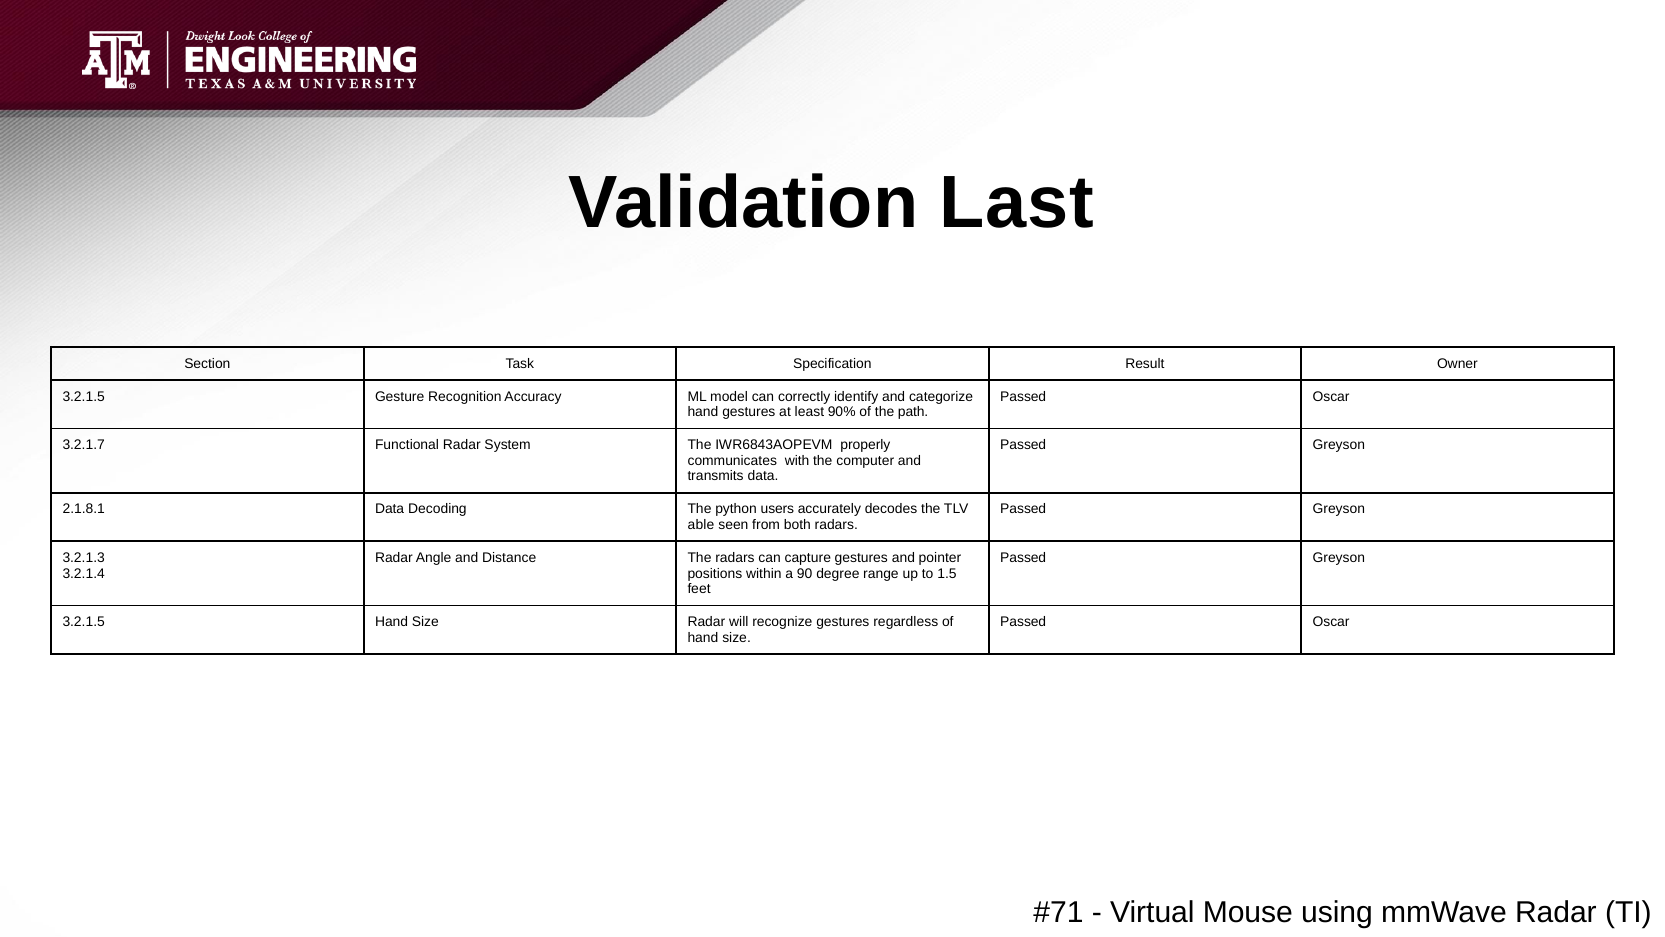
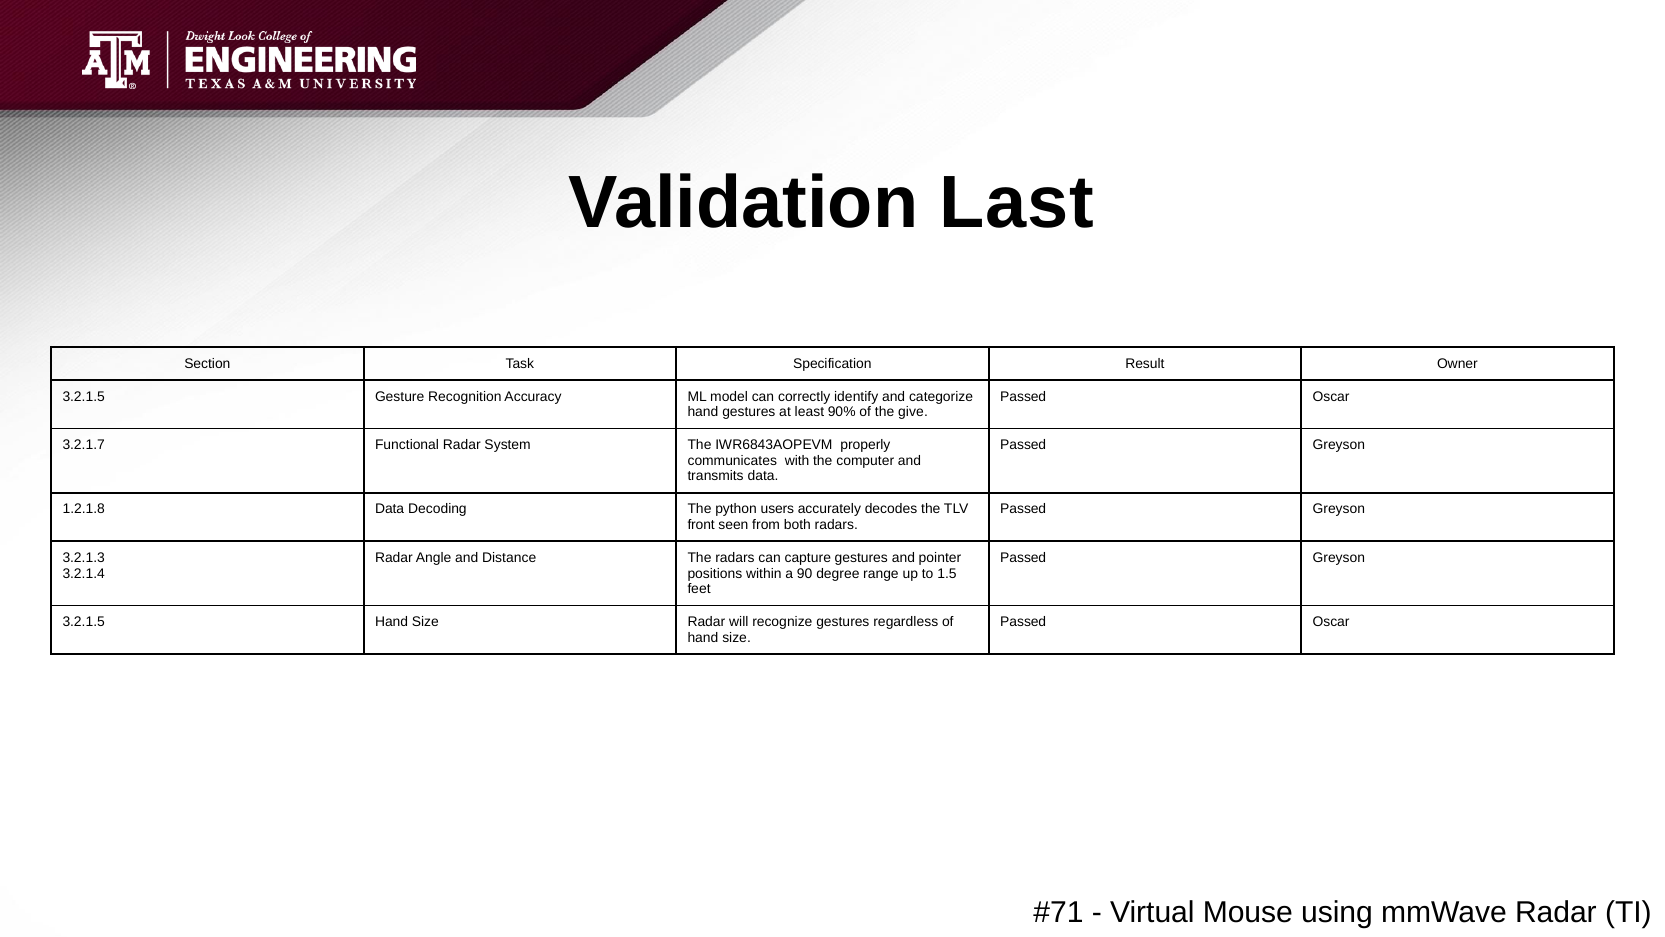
path: path -> give (913, 412)
2.1.8.1: 2.1.8.1 -> 1.2.1.8 (84, 509)
able: able -> front (701, 525)
